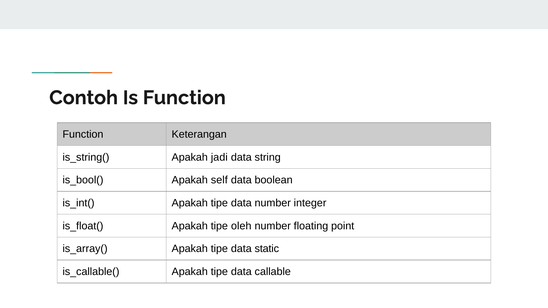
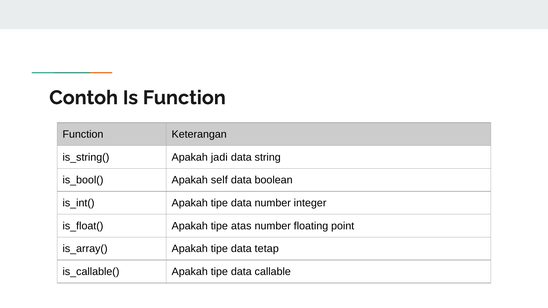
oleh: oleh -> atas (241, 226)
static: static -> tetap (267, 249)
